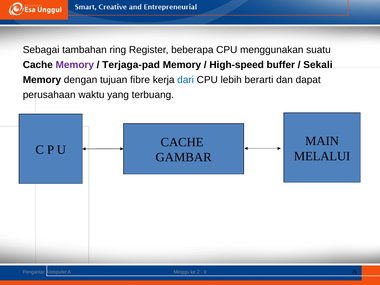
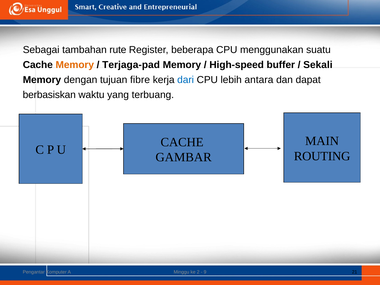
ring: ring -> rute (118, 50)
Memory colour: purple -> orange (75, 65)
berarti: berarti -> antara (259, 80)
perusahaan: perusahaan -> berbasiskan (49, 95)
MELALUI: MELALUI -> ROUTING (322, 156)
